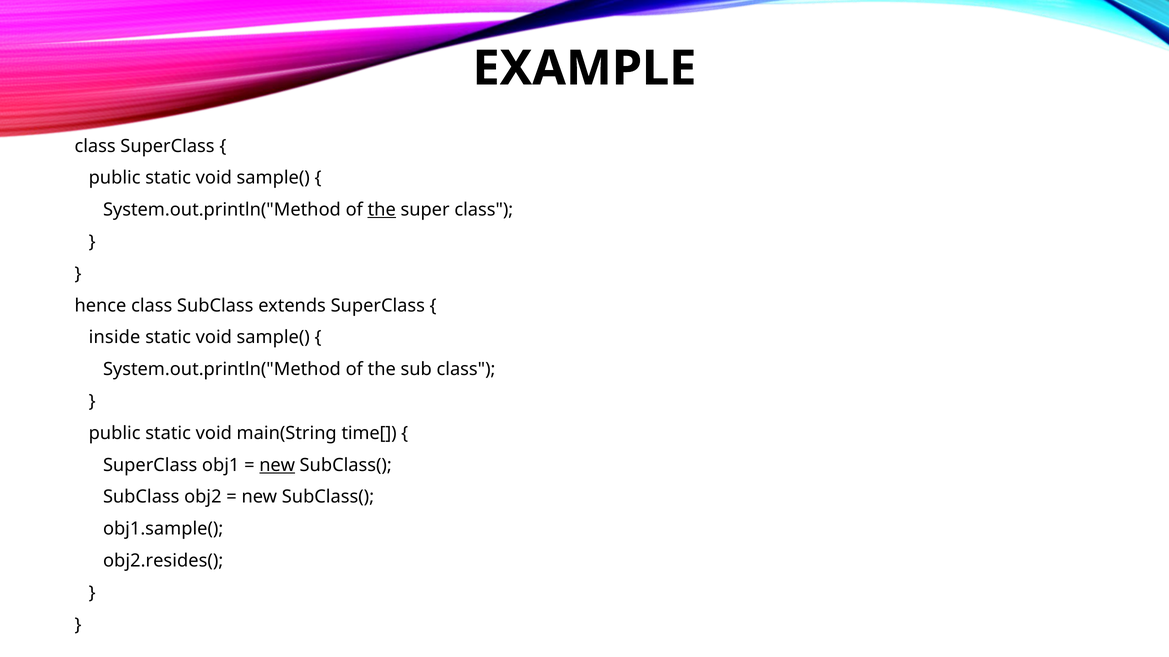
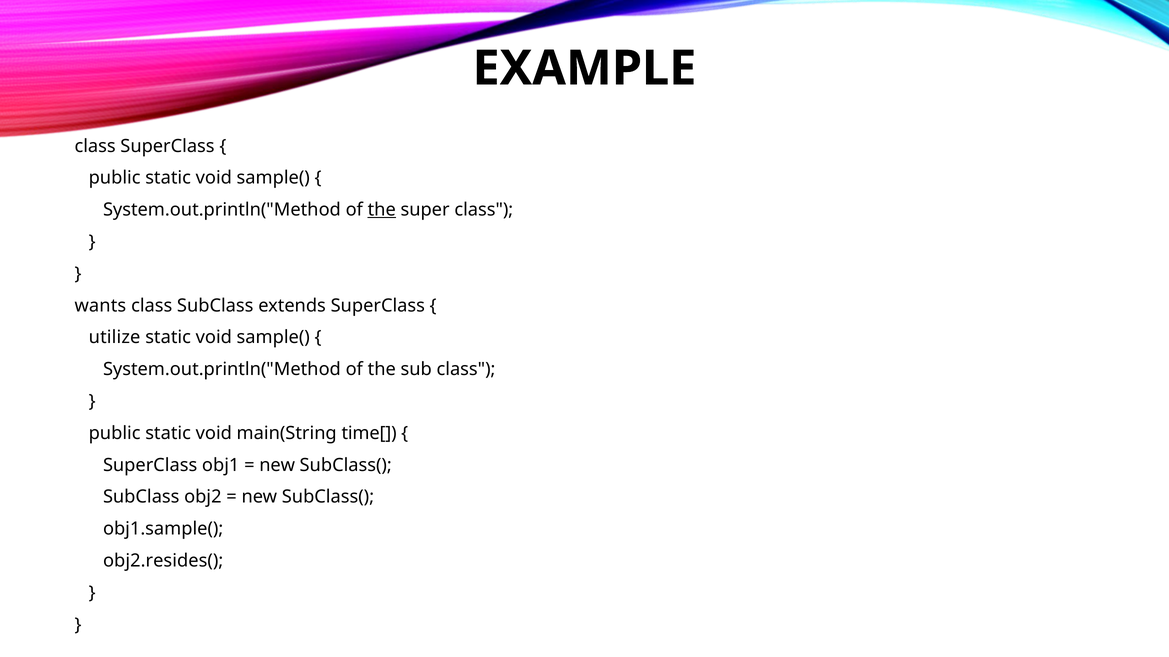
hence: hence -> wants (100, 306)
inside: inside -> utilize (115, 338)
new underline: present -> none (277, 465)
